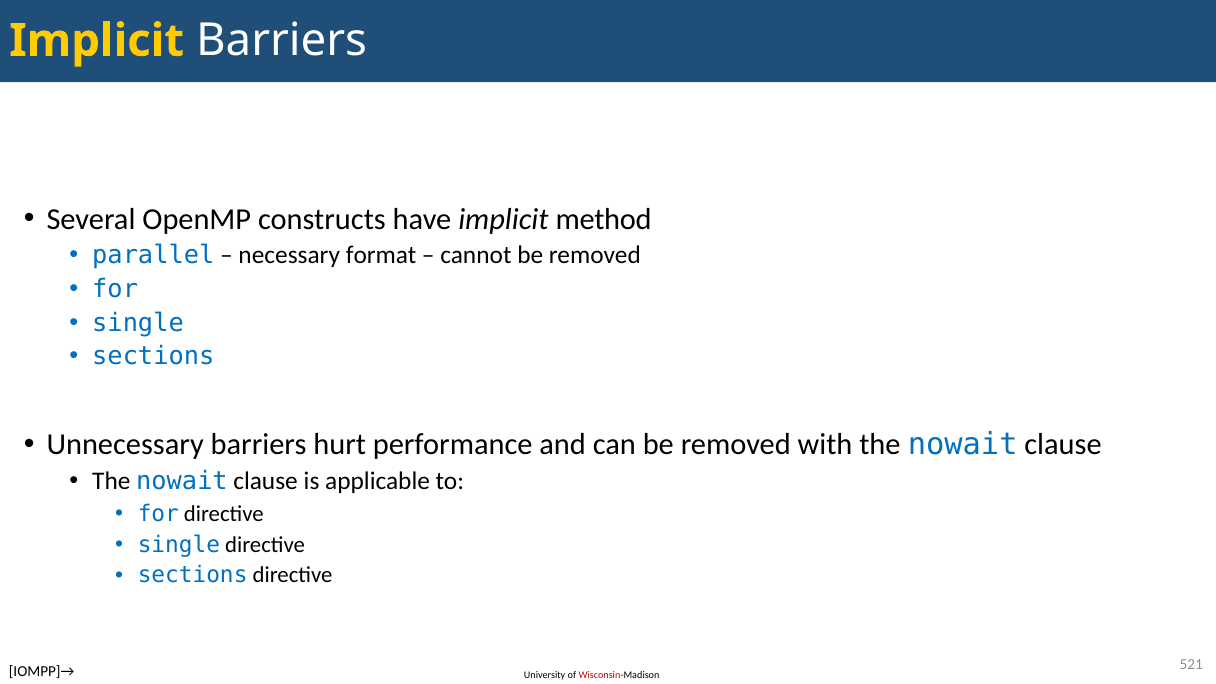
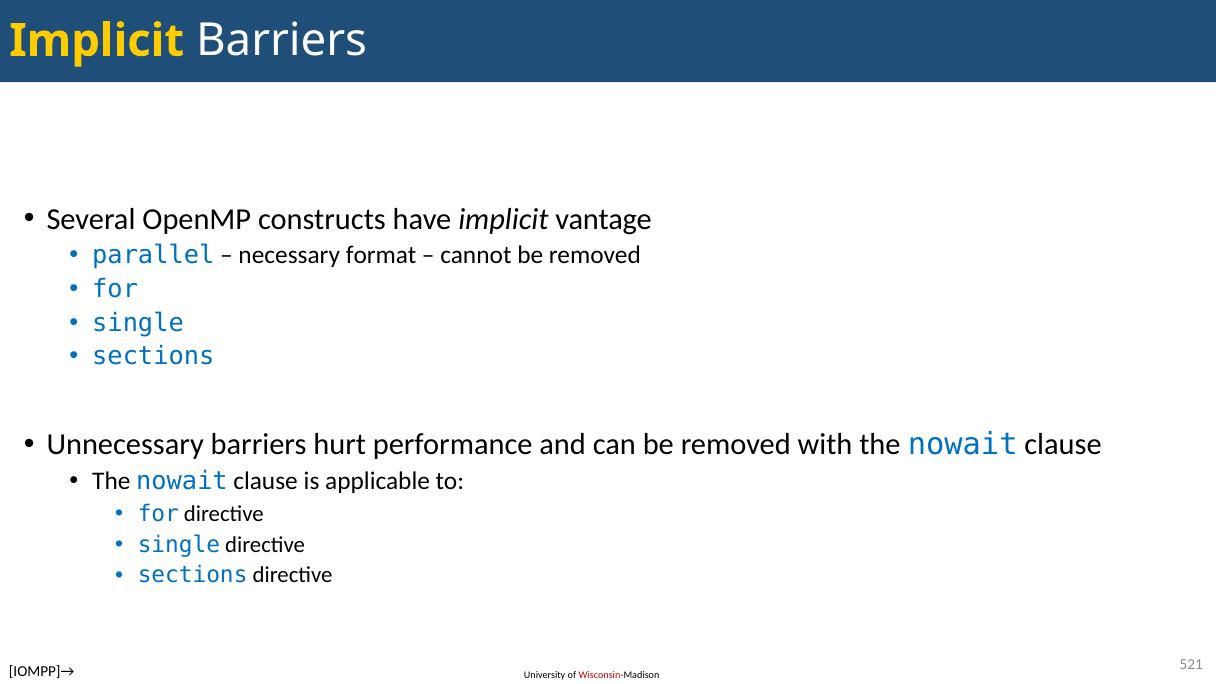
method: method -> vantage (604, 219)
